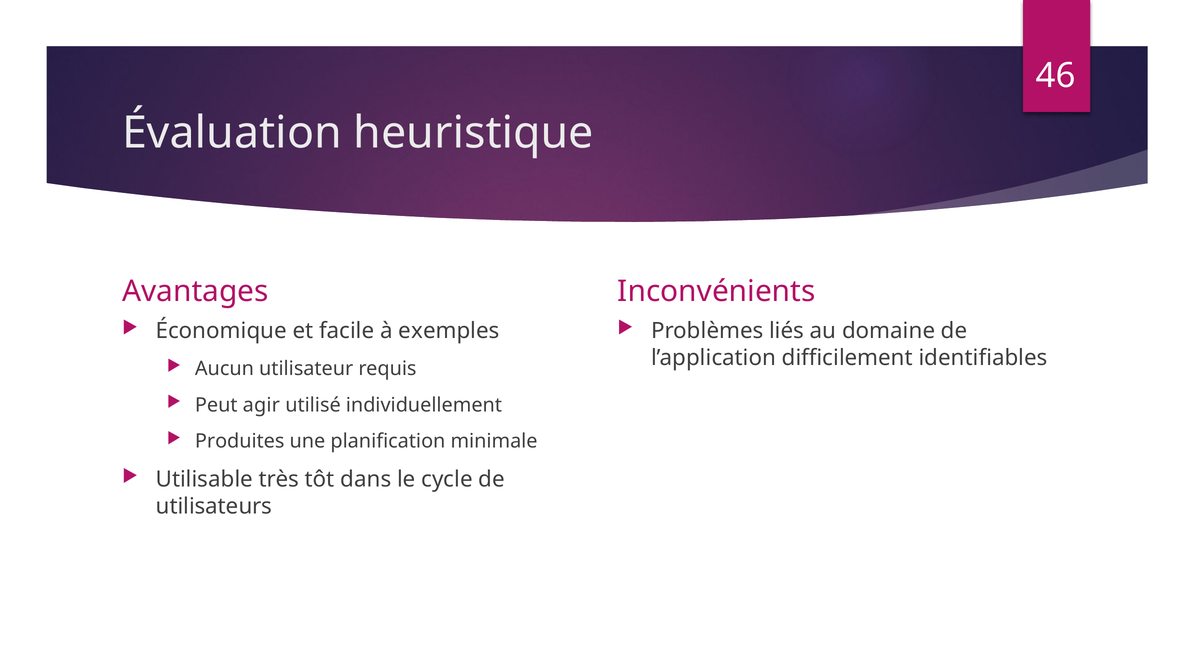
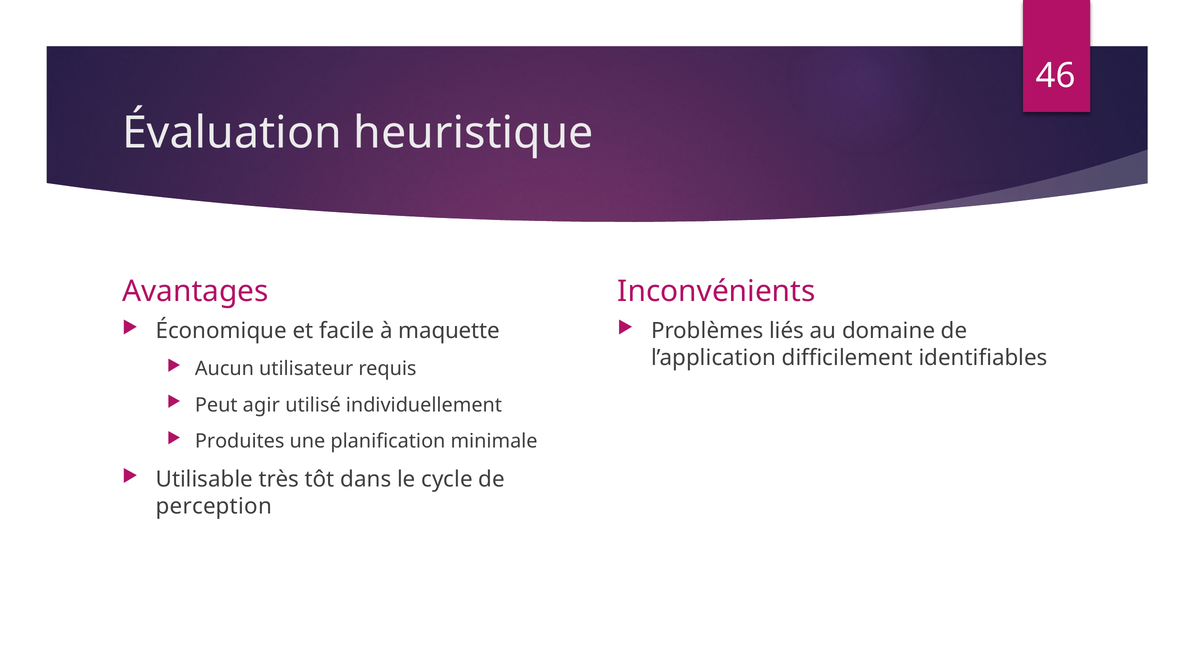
exemples: exemples -> maquette (449, 331)
utilisateurs: utilisateurs -> perception (214, 506)
